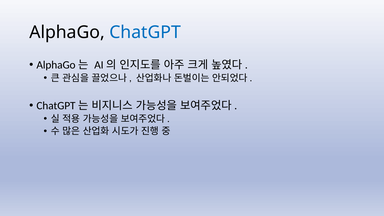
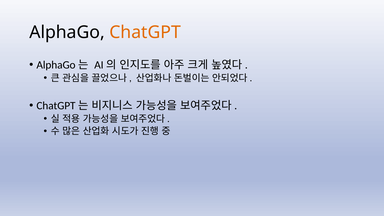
ChatGPT colour: blue -> orange (145, 32)
